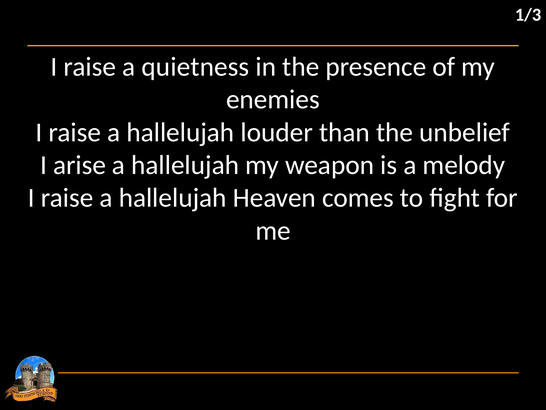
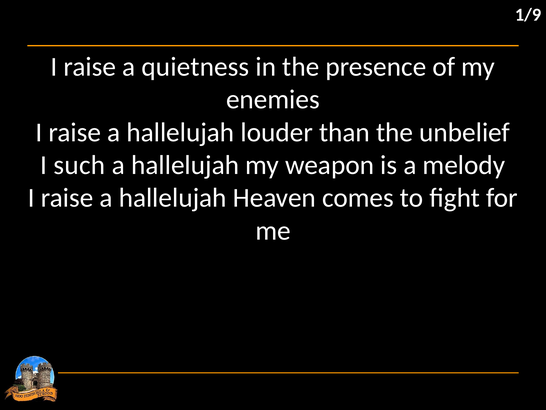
1/3: 1/3 -> 1/9 (528, 15)
arise: arise -> such (79, 165)
